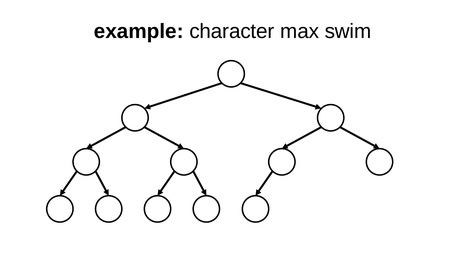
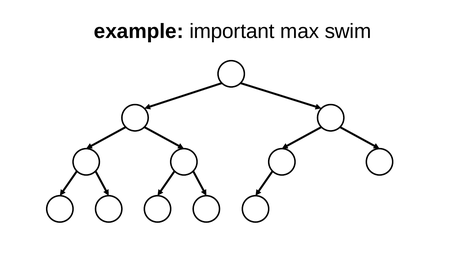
character: character -> important (232, 31)
